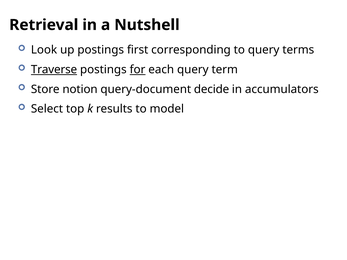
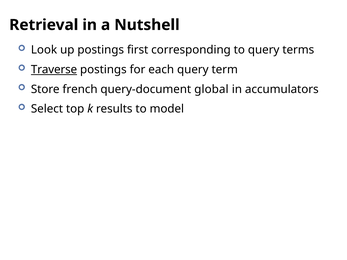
for underline: present -> none (138, 70)
notion: notion -> french (80, 89)
decide: decide -> global (211, 89)
